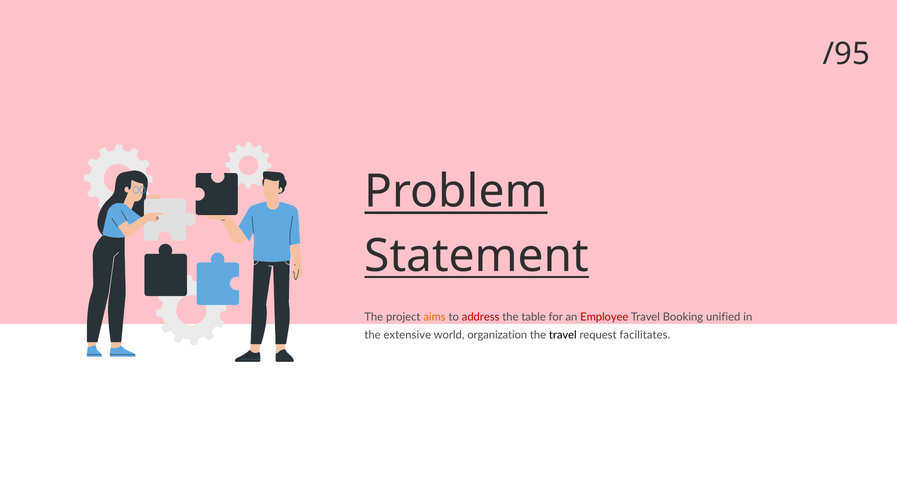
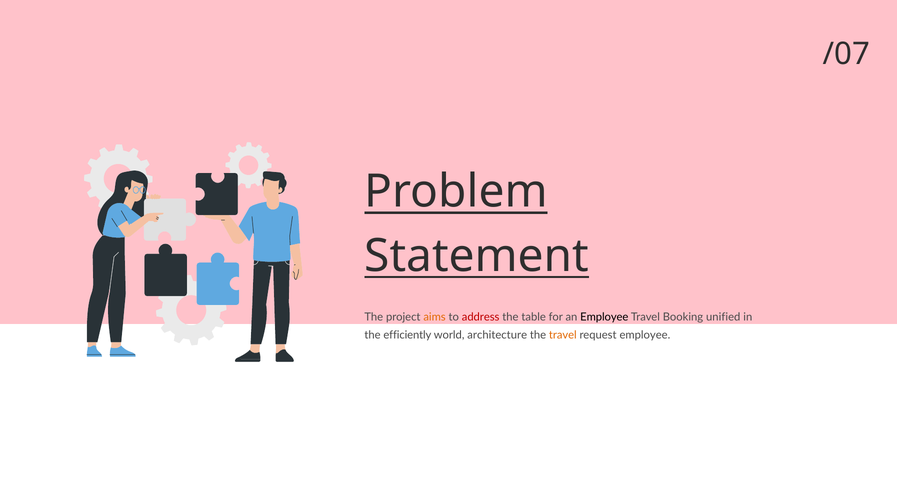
/95: /95 -> /07 (847, 54)
Employee colour: red -> black (604, 317)
extensive: extensive -> efficiently (407, 335)
organization: organization -> architecture (497, 335)
travel colour: black -> orange (563, 335)
request facilitates: facilitates -> employee (645, 335)
